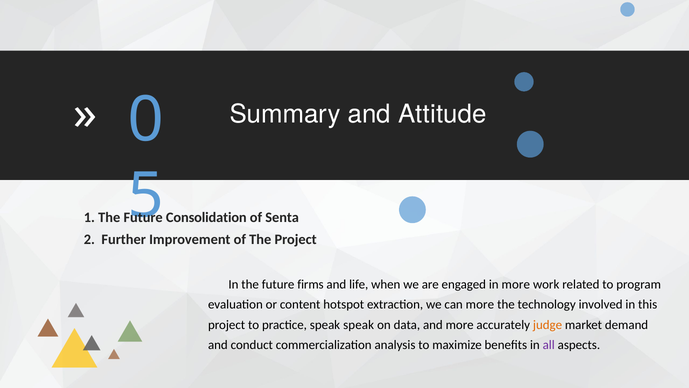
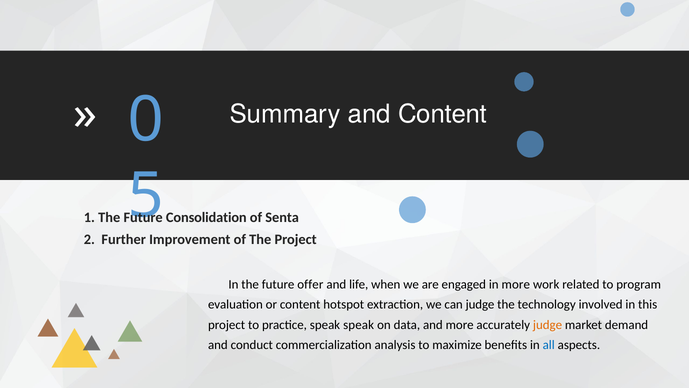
and Attitude: Attitude -> Content (443, 114)
firms: firms -> offer (310, 284)
can more: more -> judge (480, 304)
all colour: purple -> blue (549, 345)
